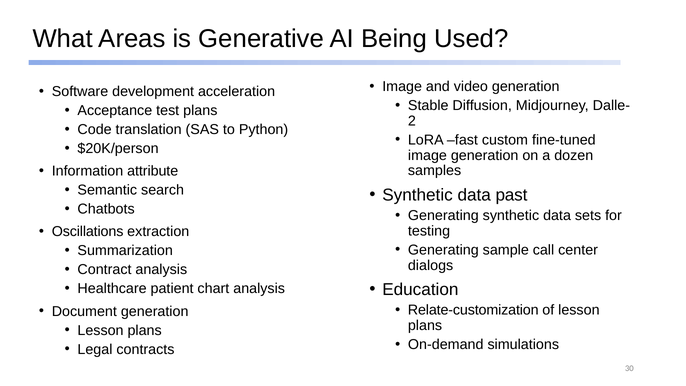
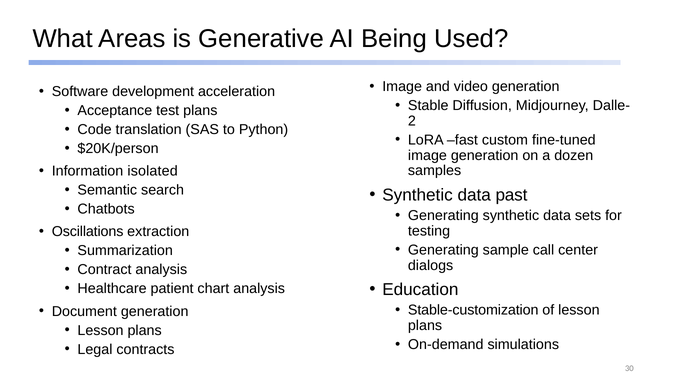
attribute: attribute -> isolated (153, 171)
Relate-customization: Relate-customization -> Stable-customization (473, 310)
